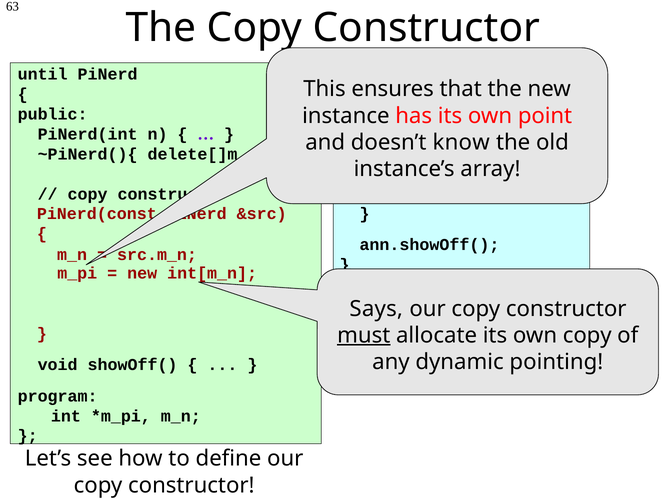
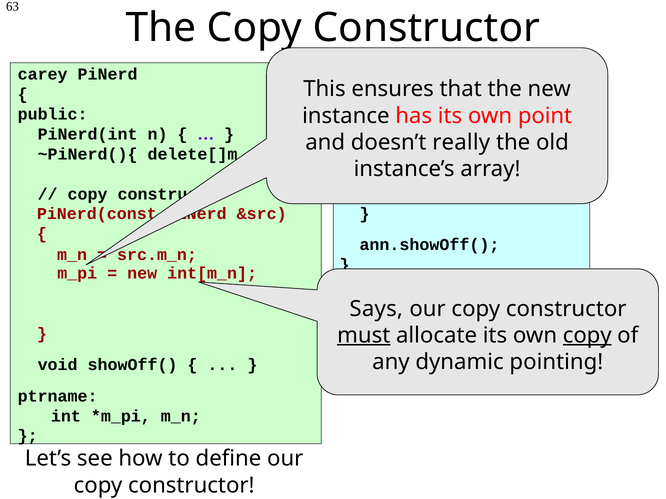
until: until -> carey (43, 75)
know: know -> really (461, 142)
copy underline: none -> present (587, 336)
program: program -> ptrname (58, 396)
